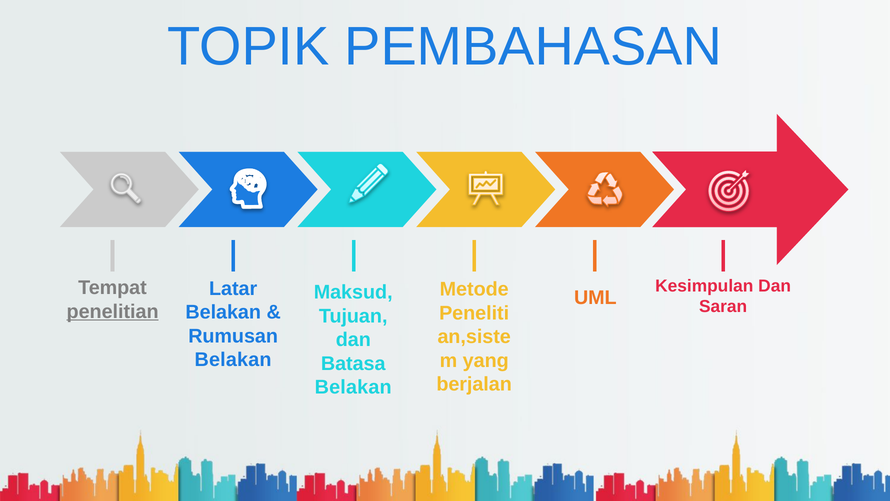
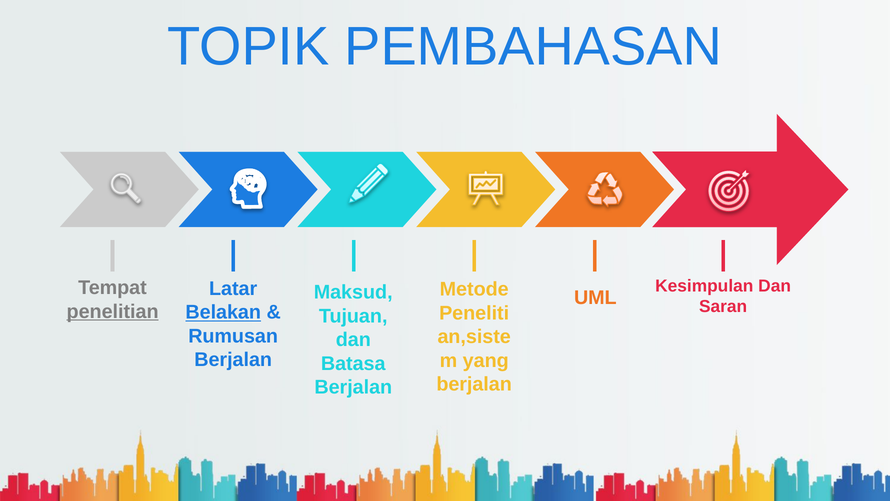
Belakan underline: none -> present (223, 312)
Belakan: Belakan -> Berjalan (233, 360)
Belakan: Belakan -> Berjalan (353, 387)
